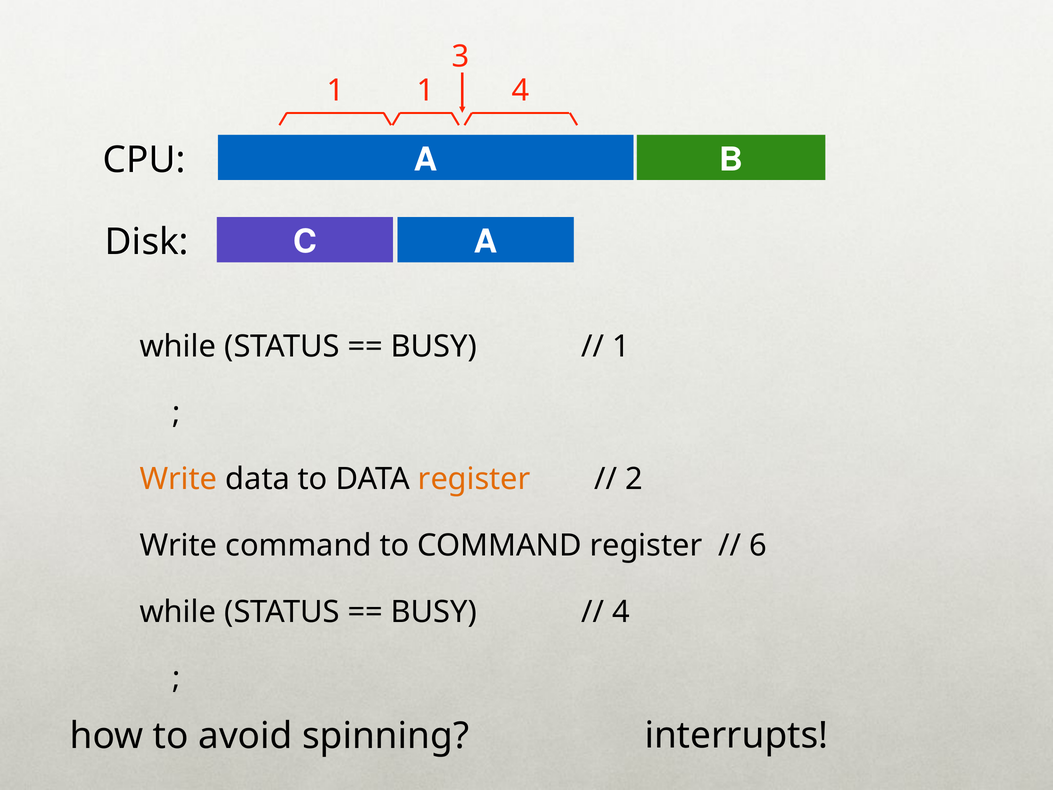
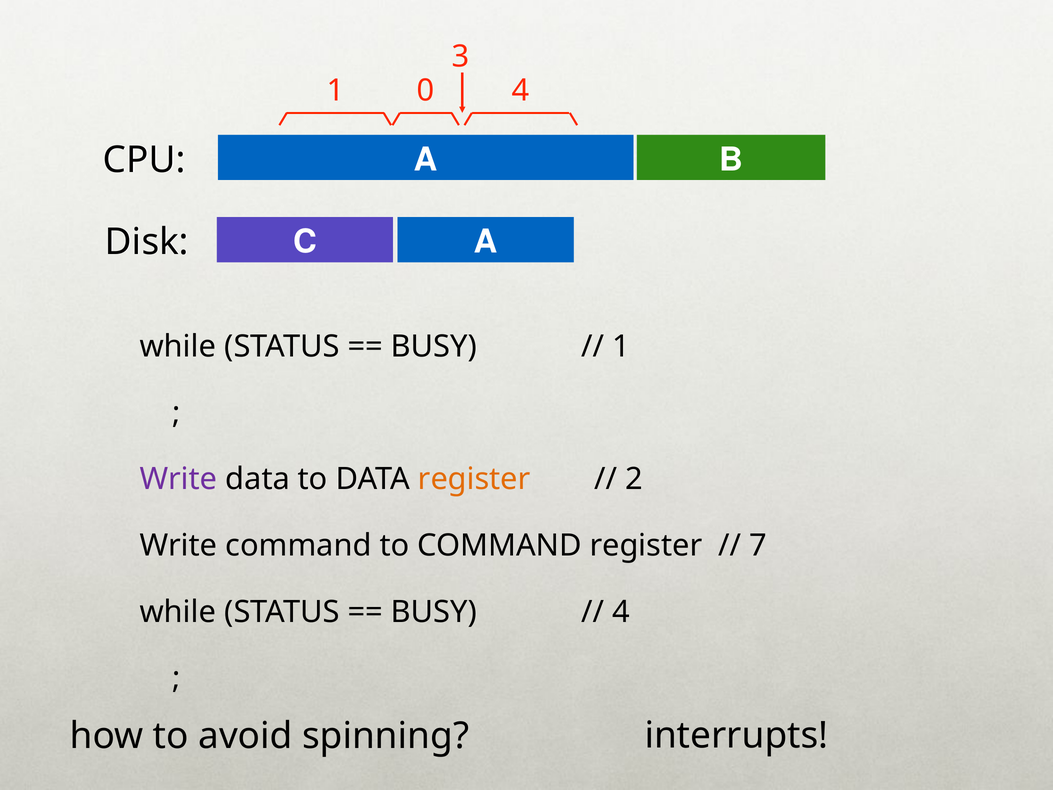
1 1: 1 -> 0 (426, 91)
Write colour: orange -> purple (179, 479)
6: 6 -> 7 (758, 545)
